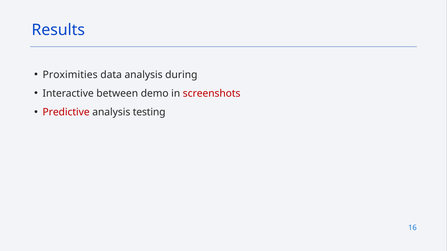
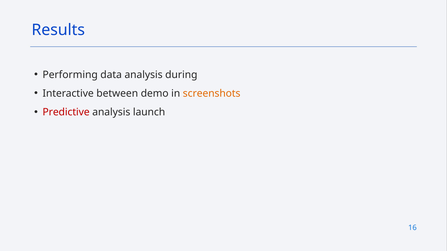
Proximities: Proximities -> Performing (70, 75)
screenshots colour: red -> orange (212, 94)
testing: testing -> launch (149, 112)
